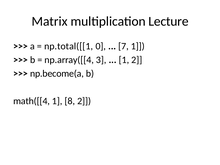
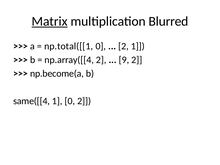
Matrix underline: none -> present (50, 21)
Lecture: Lecture -> Blurred (169, 21)
7: 7 -> 2 (123, 46)
np.array([[4 3: 3 -> 2 (101, 60)
1: 1 -> 9 (124, 60)
math([[4: math([[4 -> same([[4 (32, 101)
1 8: 8 -> 0 (70, 101)
